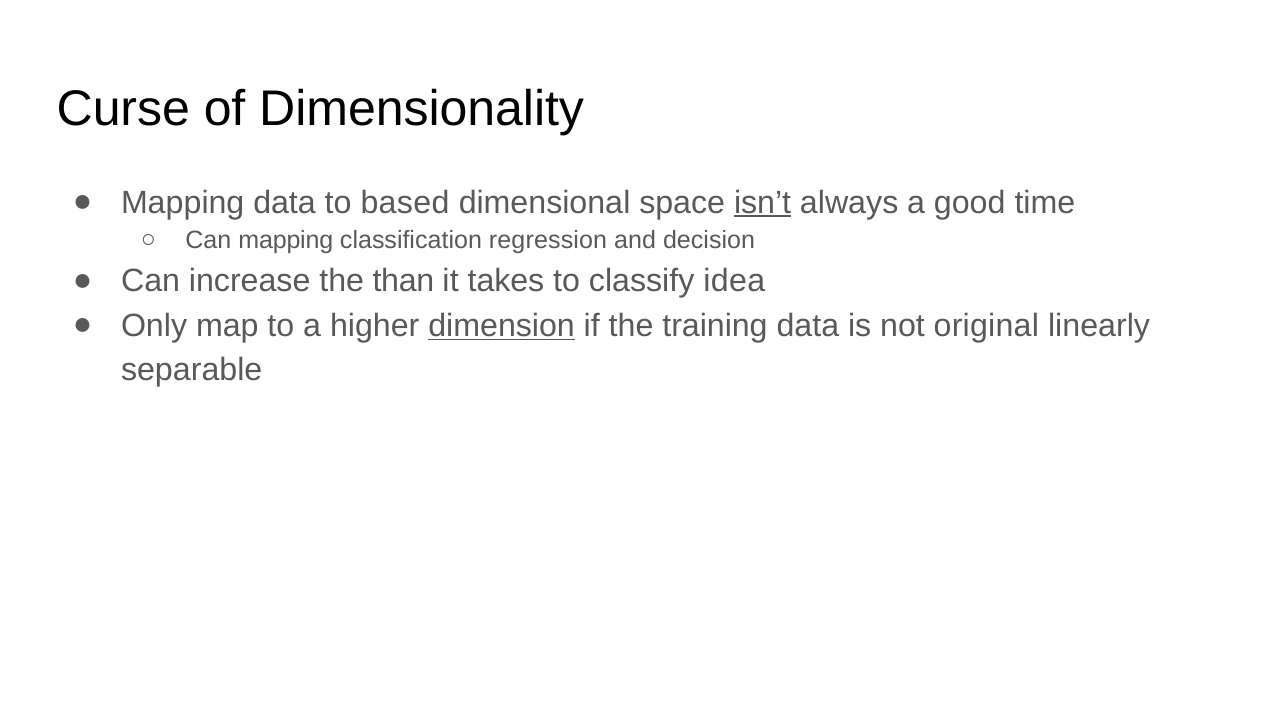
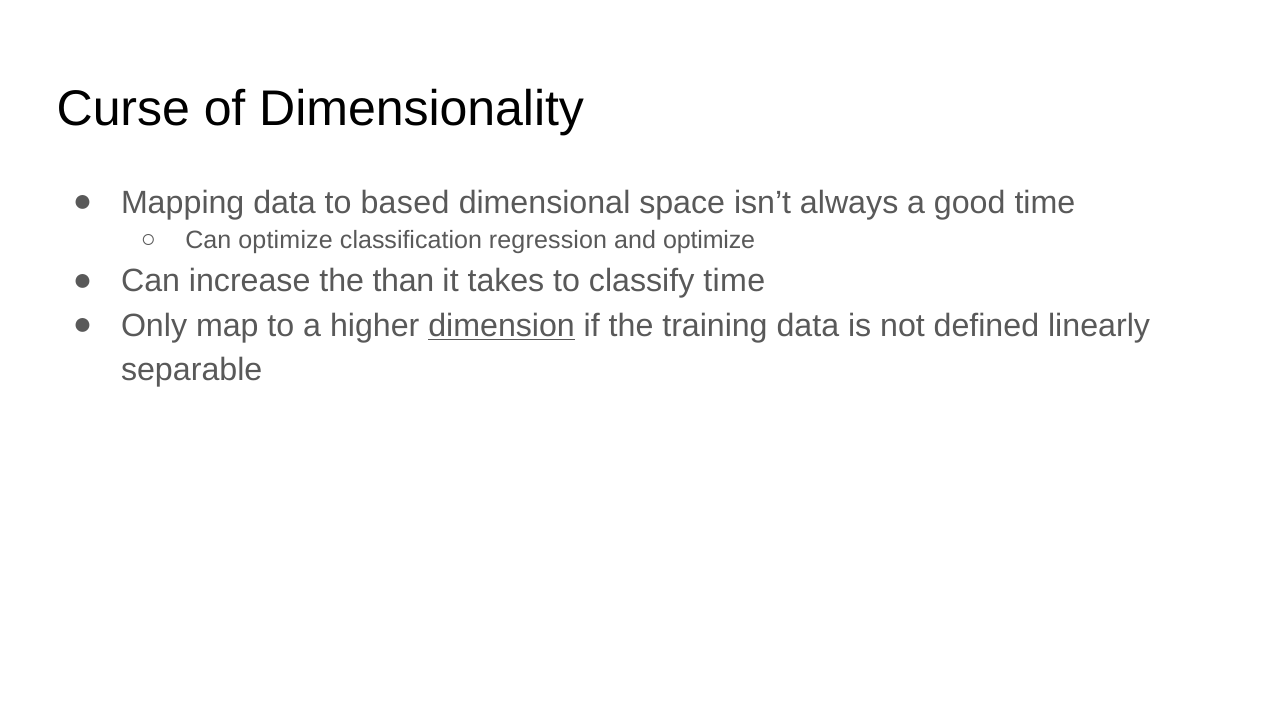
isn’t underline: present -> none (763, 202)
Can mapping: mapping -> optimize (286, 241)
and decision: decision -> optimize (709, 241)
classify idea: idea -> time (734, 281)
original: original -> defined (986, 326)
